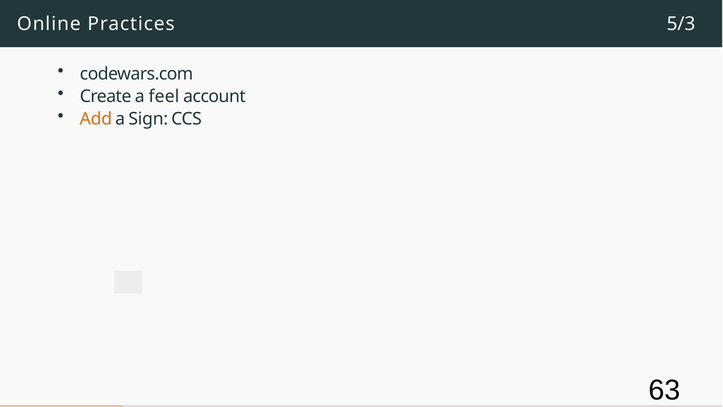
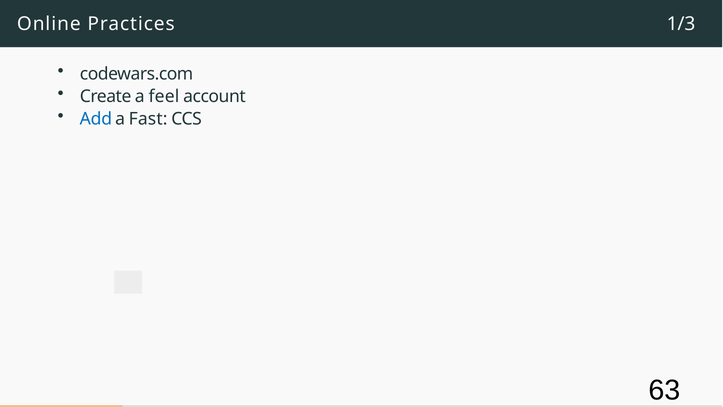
5/3: 5/3 -> 1/3 (681, 24)
Add colour: orange -> blue (96, 119)
Sign: Sign -> Fast (148, 119)
